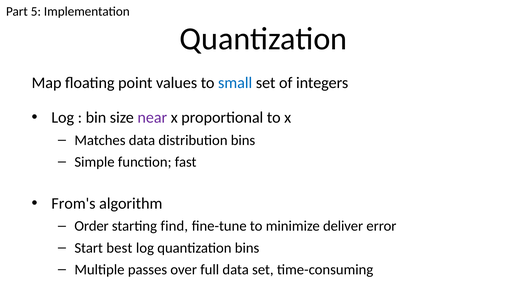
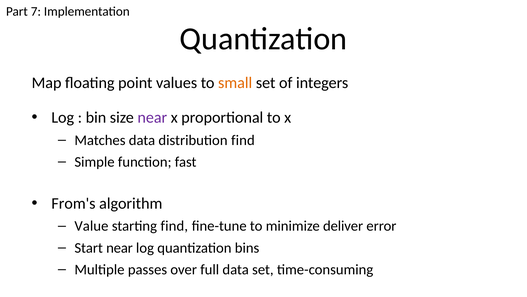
5: 5 -> 7 (36, 11)
small colour: blue -> orange (235, 83)
distribution bins: bins -> find (243, 140)
Order: Order -> Value (91, 226)
Start best: best -> near (119, 247)
